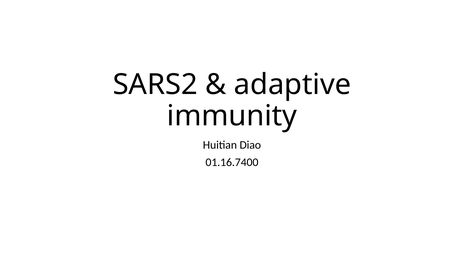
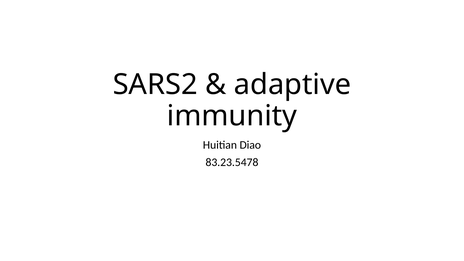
01.16.7400: 01.16.7400 -> 83.23.5478 (232, 162)
